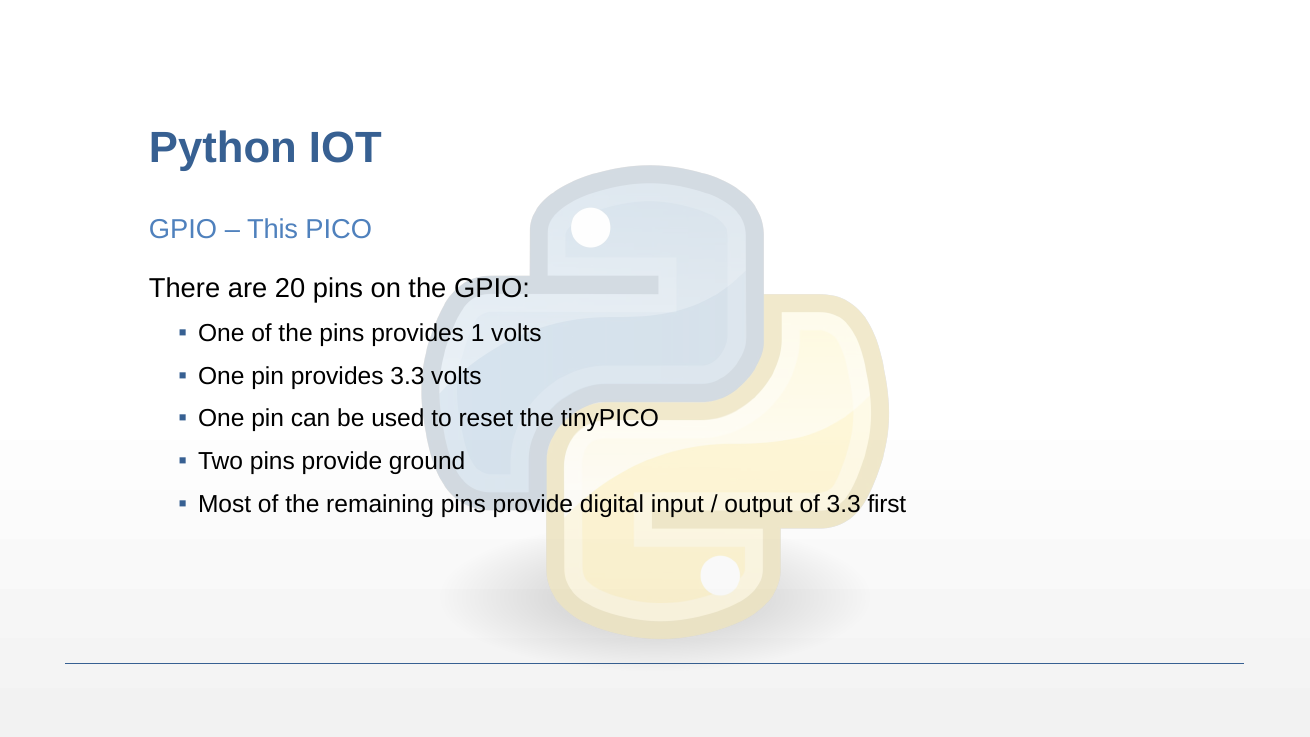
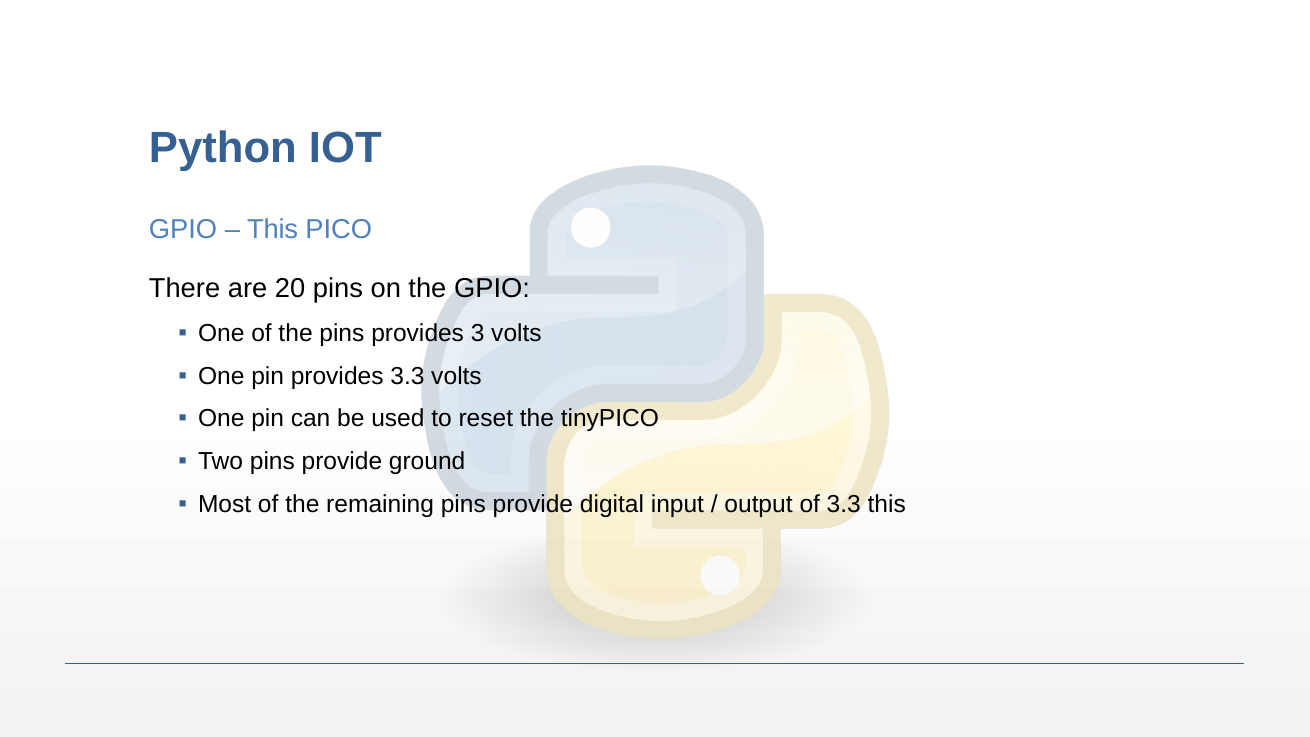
1: 1 -> 3 (478, 333)
3.3 first: first -> this (887, 505)
